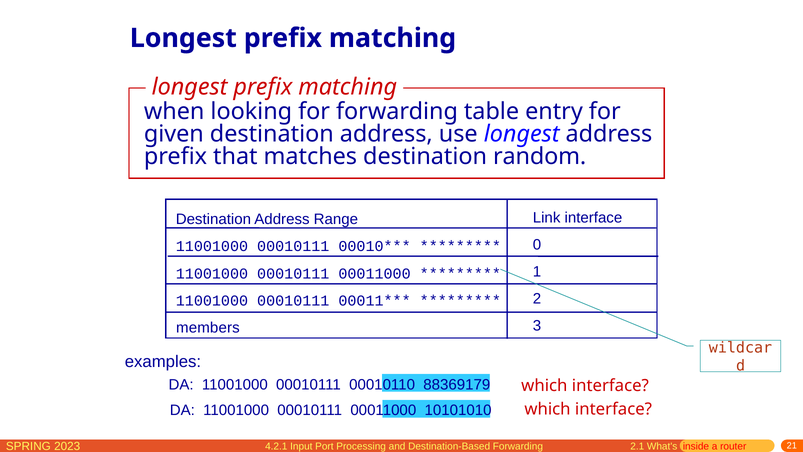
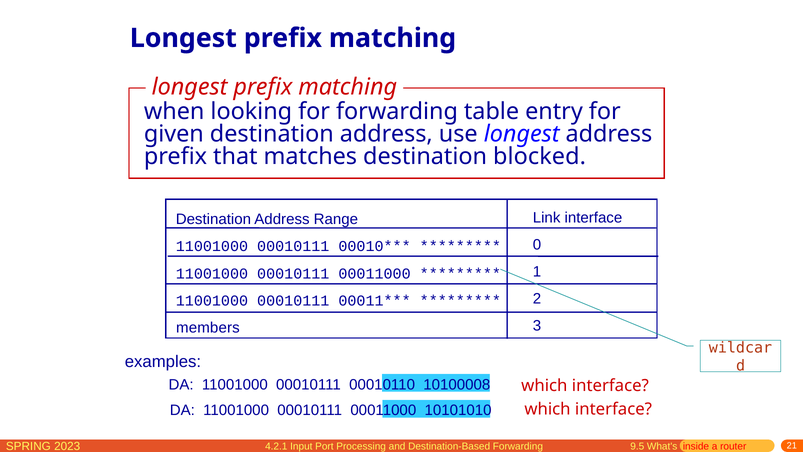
random: random -> blocked (539, 156)
88369179: 88369179 -> 10100008 (457, 385)
2.1: 2.1 -> 9.5 (637, 446)
